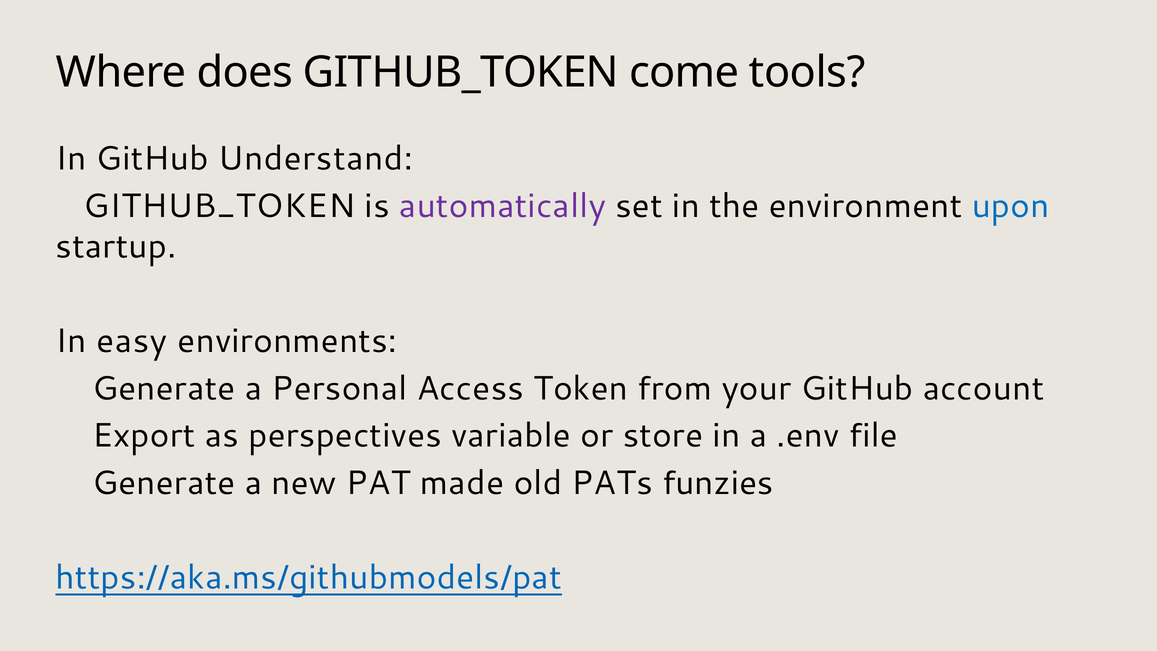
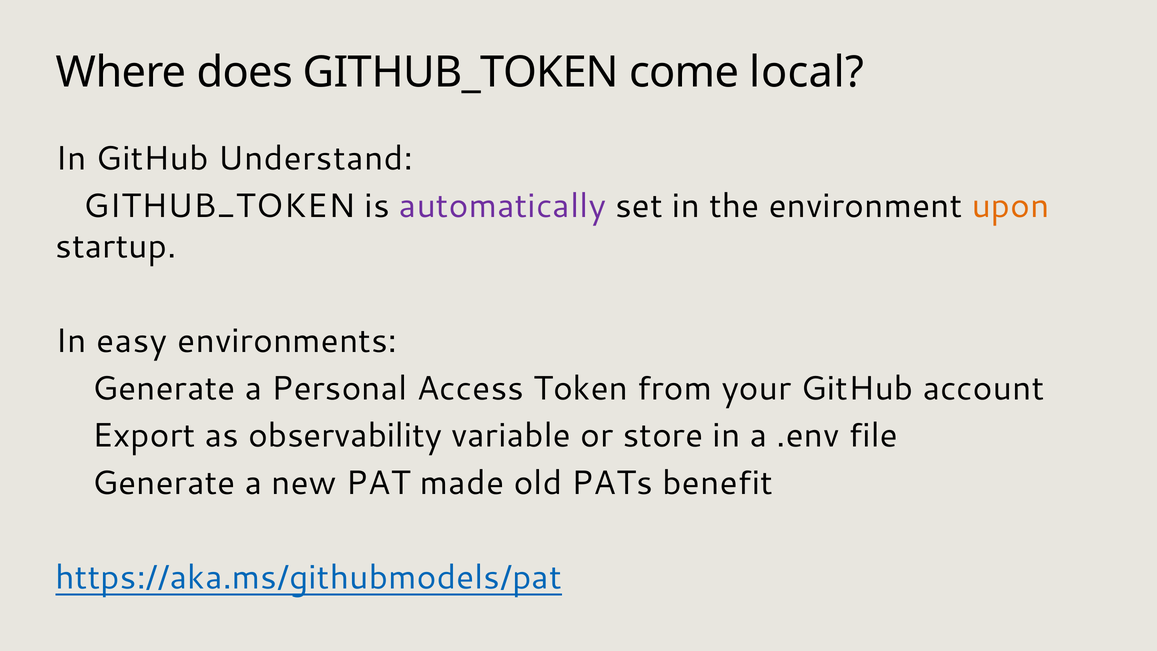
tools: tools -> local (807, 72)
upon colour: blue -> orange (1011, 206)
perspectives: perspectives -> observability (345, 436)
funzies: funzies -> benefit (718, 483)
